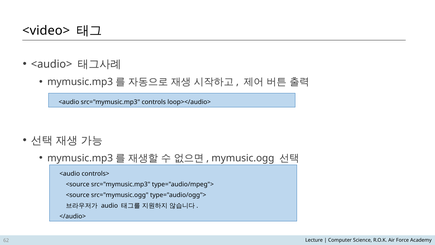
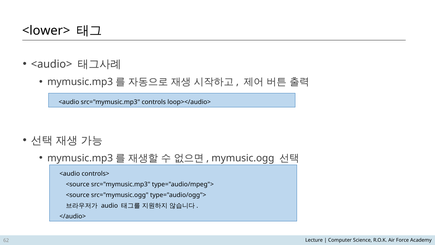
<video>: <video> -> <lower> (46, 31)
